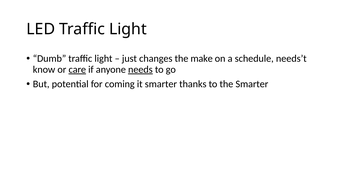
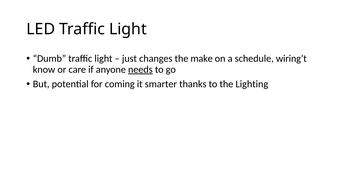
needs’t: needs’t -> wiring’t (291, 58)
care underline: present -> none (77, 69)
the Smarter: Smarter -> Lighting (252, 84)
